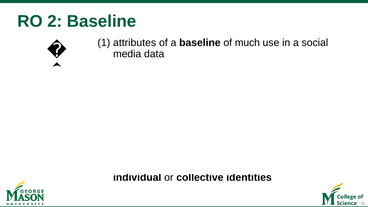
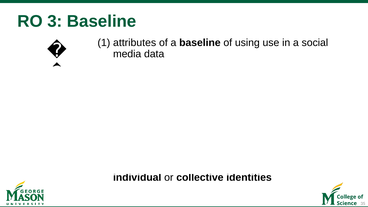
RO 2: 2 -> 3 (55, 21)
much: much -> using (247, 43)
